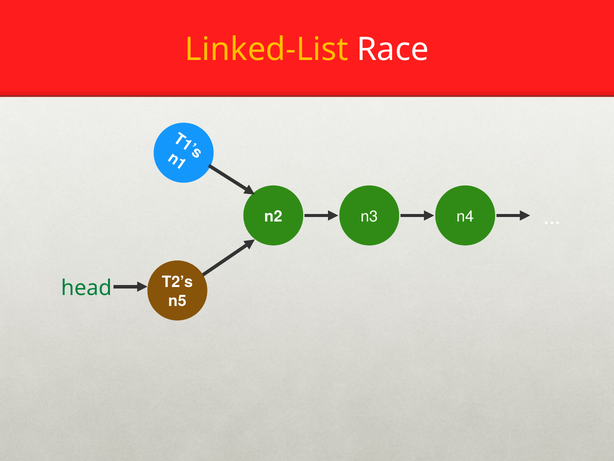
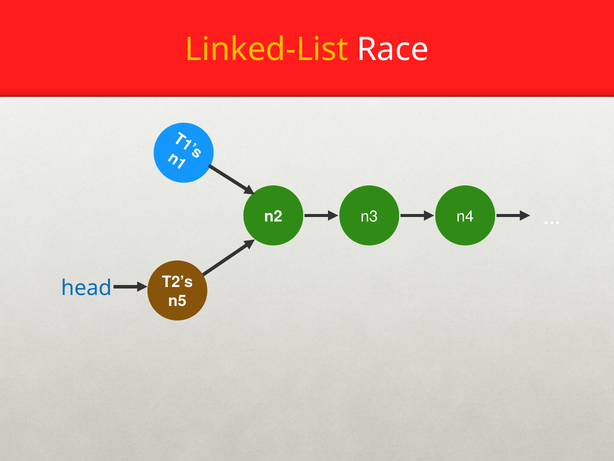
head colour: green -> blue (86, 288)
